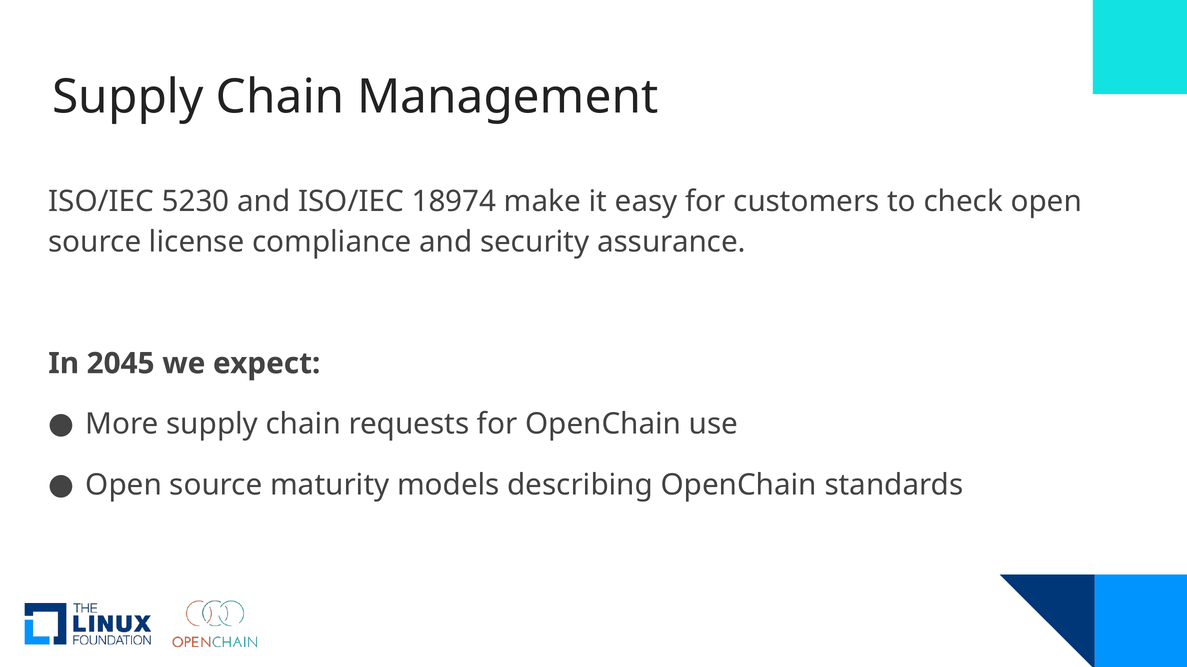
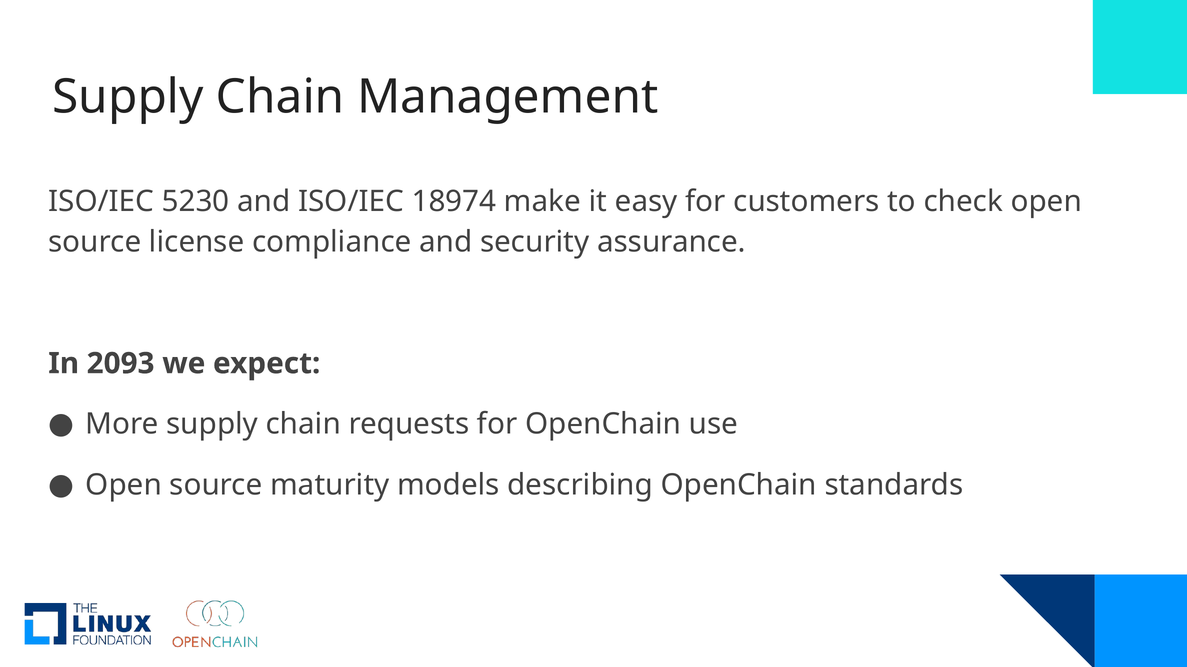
2045: 2045 -> 2093 (121, 364)
